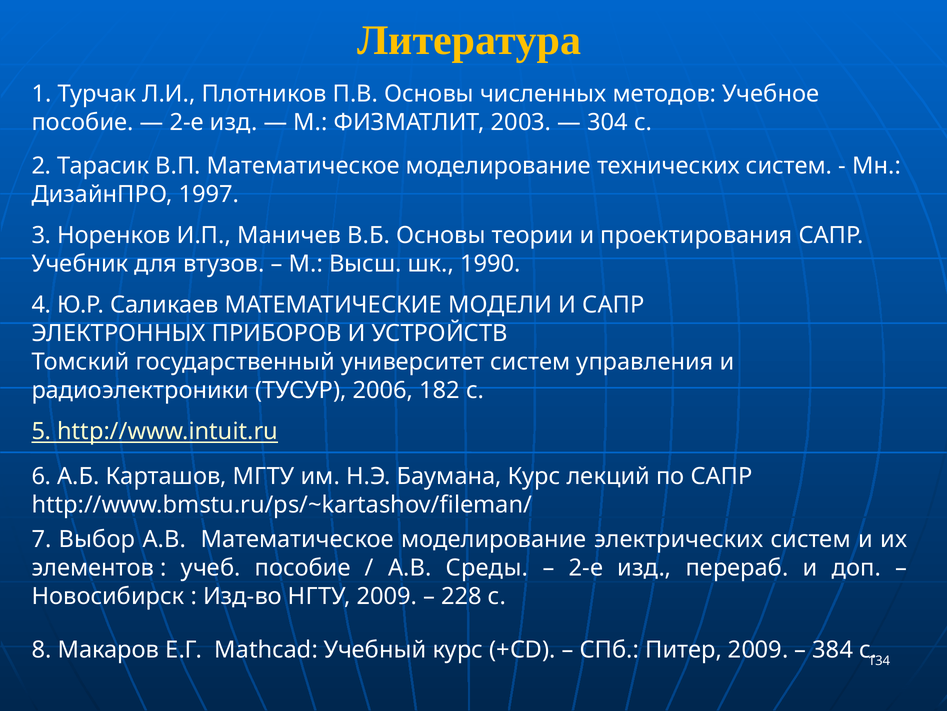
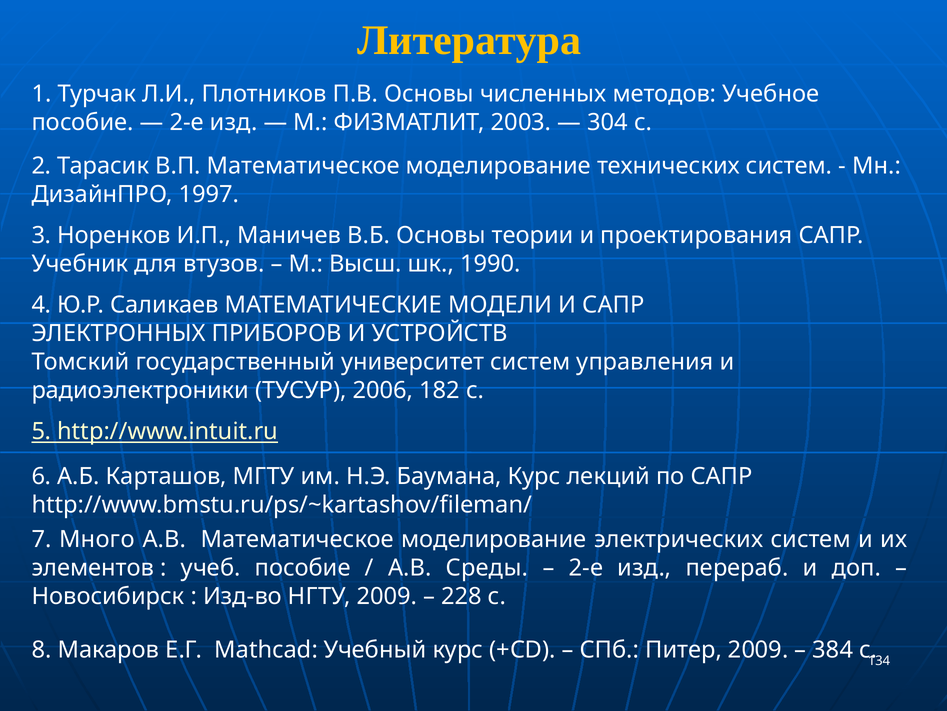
Выбор: Выбор -> Много (97, 539)
